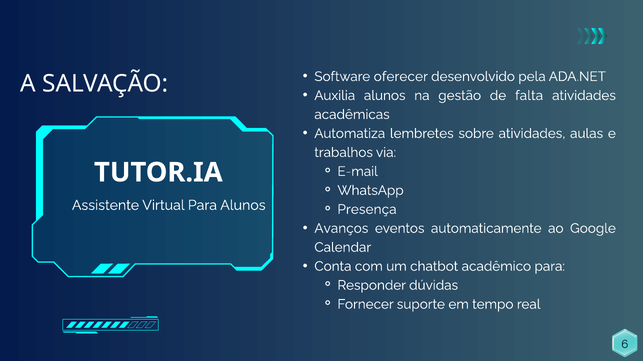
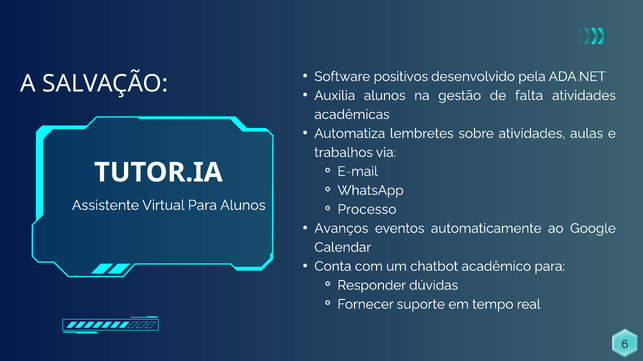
oferecer: oferecer -> positivos (401, 77)
Presença: Presença -> Processo (367, 210)
